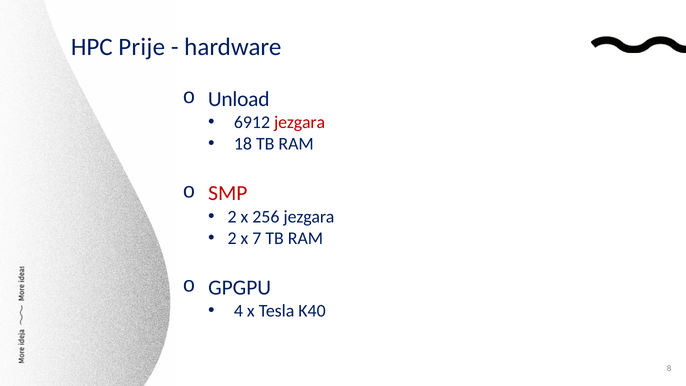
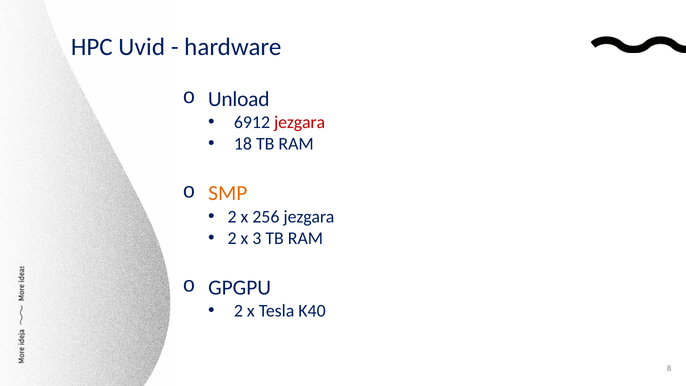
Prije: Prije -> Uvid (142, 47)
SMP colour: red -> orange (228, 193)
7: 7 -> 3 (257, 238)
4: 4 -> 2 (238, 311)
